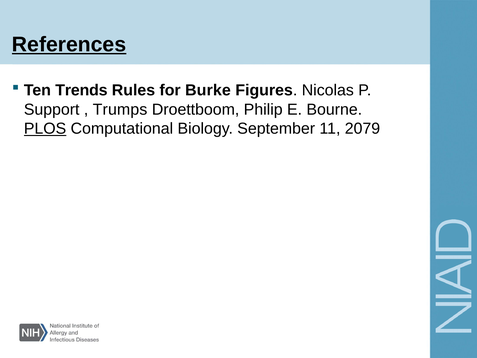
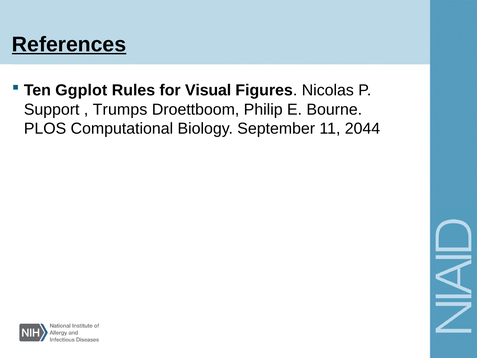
Trends: Trends -> Ggplot (81, 90)
Burke: Burke -> Visual (208, 90)
PLOS underline: present -> none (45, 128)
2079: 2079 -> 2044 (363, 128)
